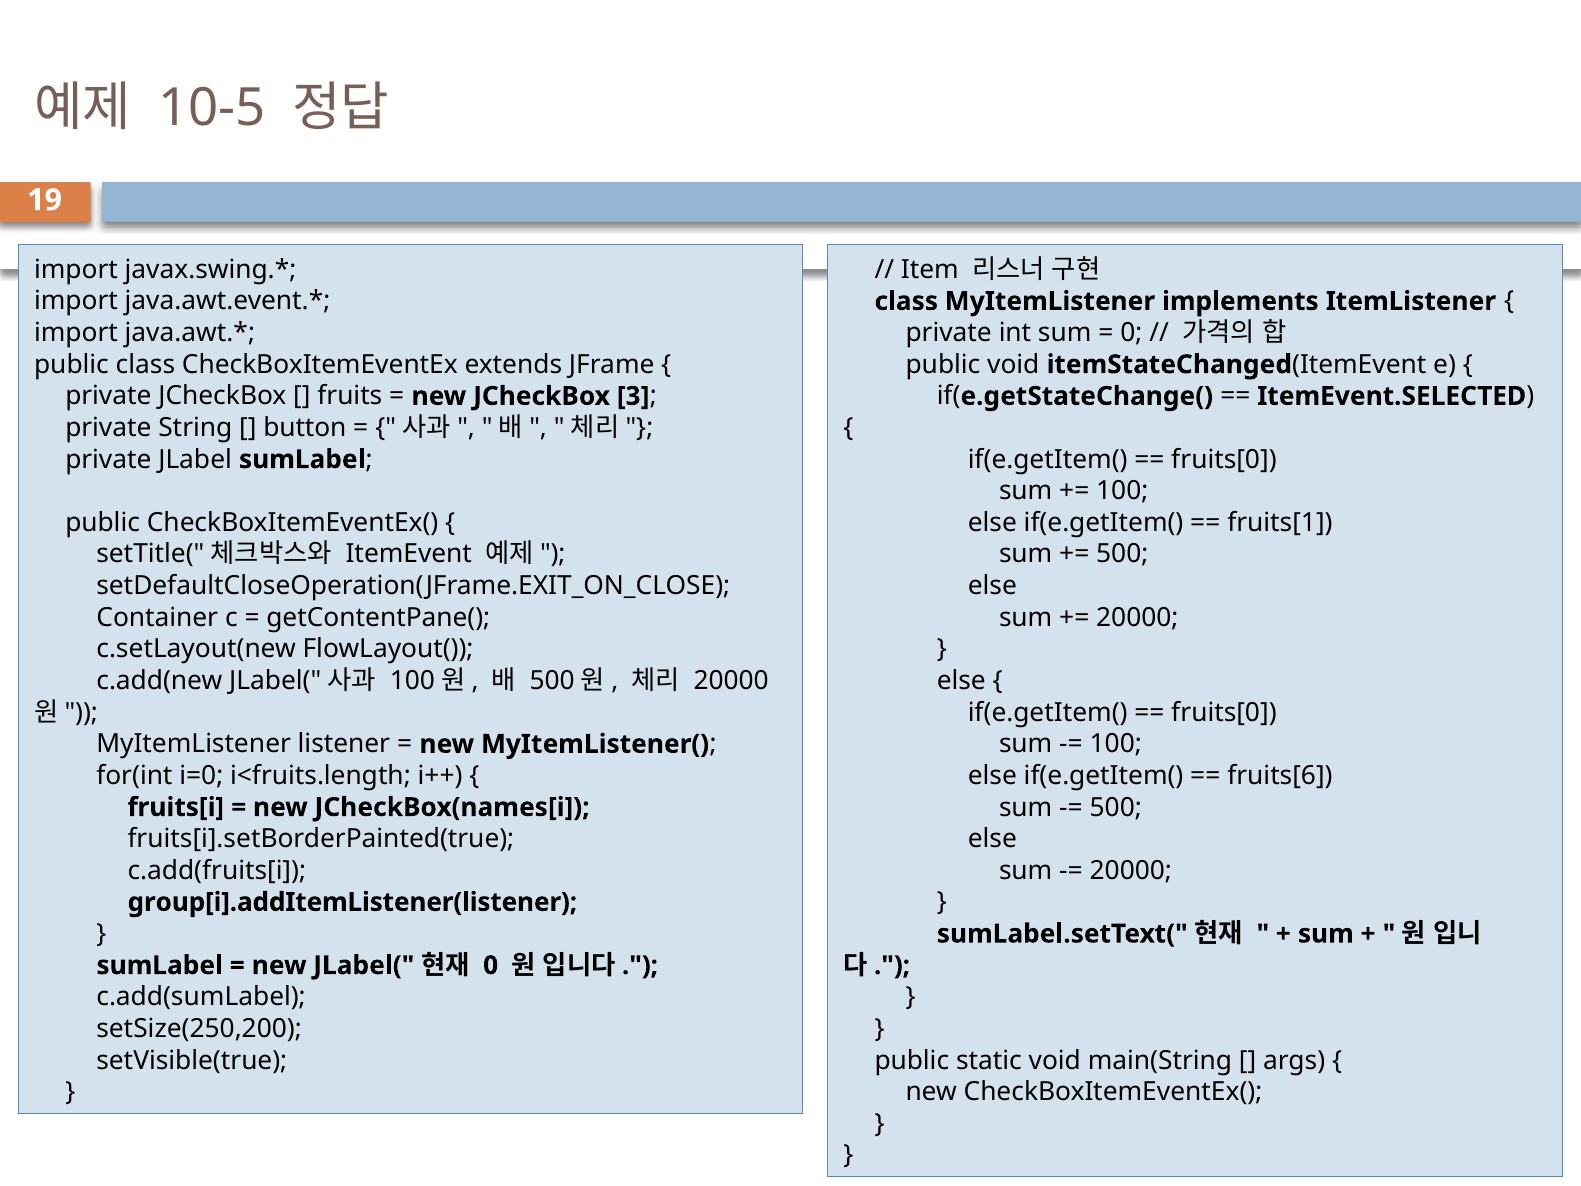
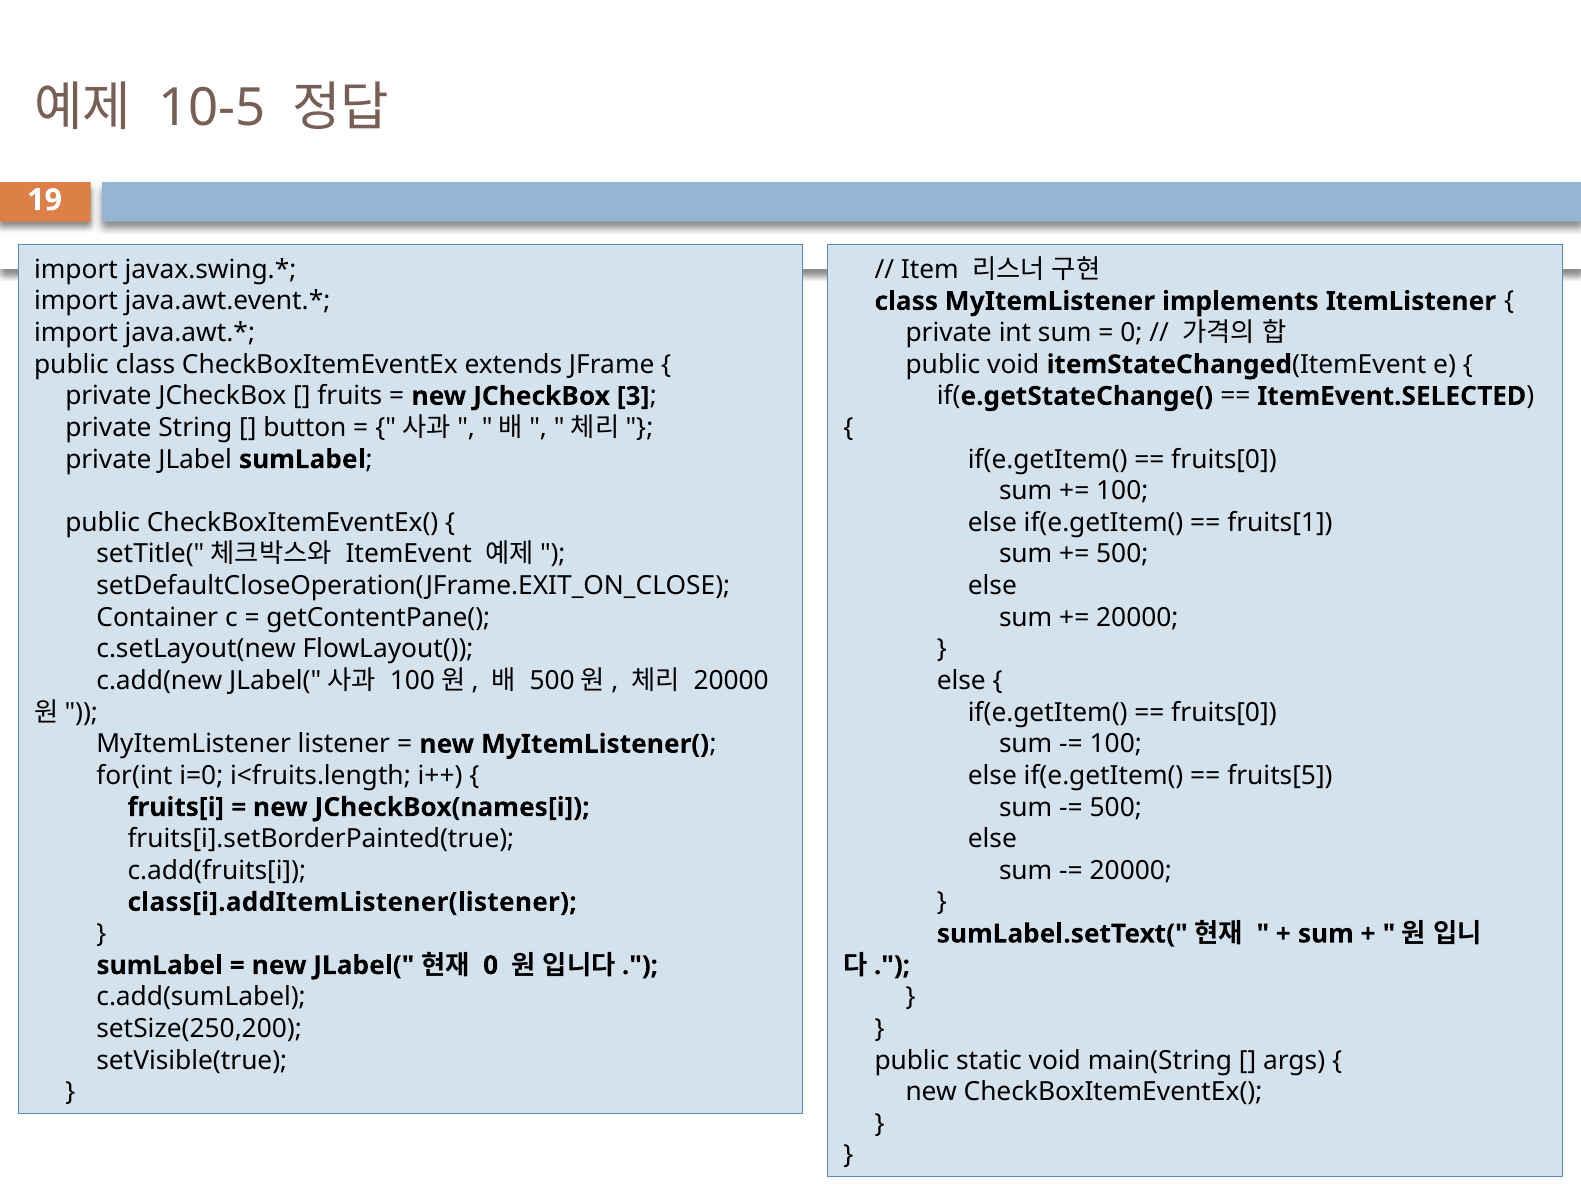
fruits[6: fruits[6 -> fruits[5 (1280, 776)
group[i].addItemListener(listener: group[i].addItemListener(listener -> class[i].addItemListener(listener (352, 902)
